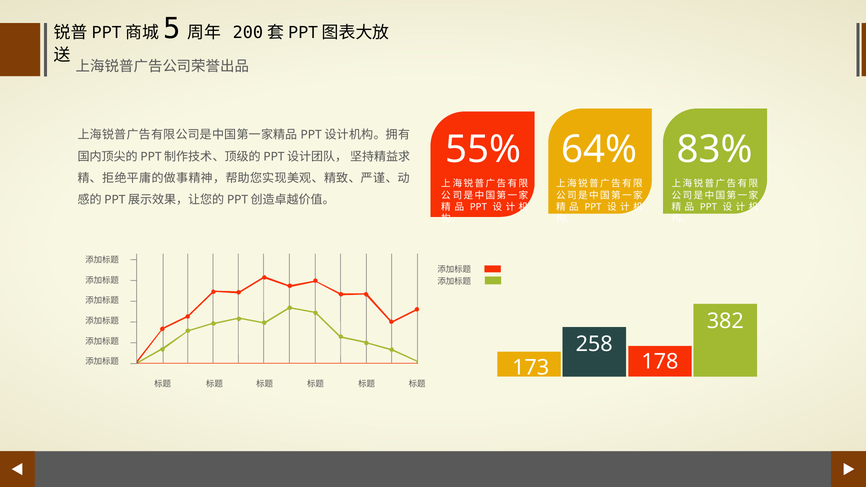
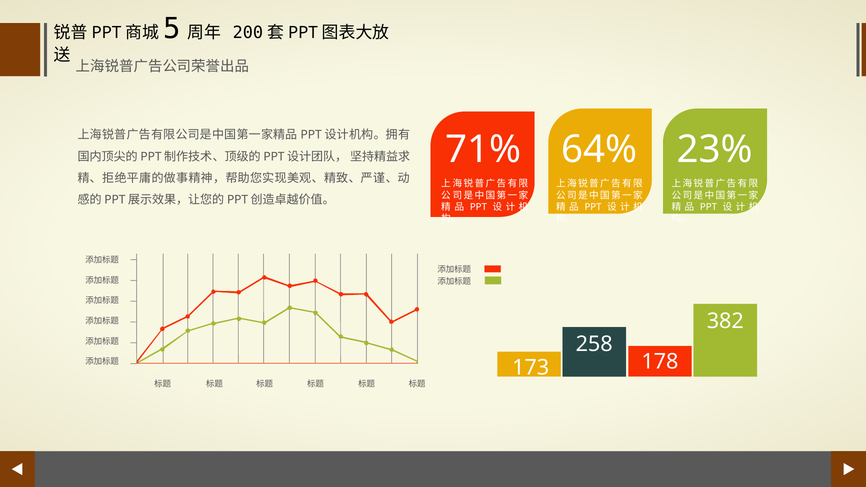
55%: 55% -> 71% (483, 150)
83%: 83% -> 23% (715, 150)
